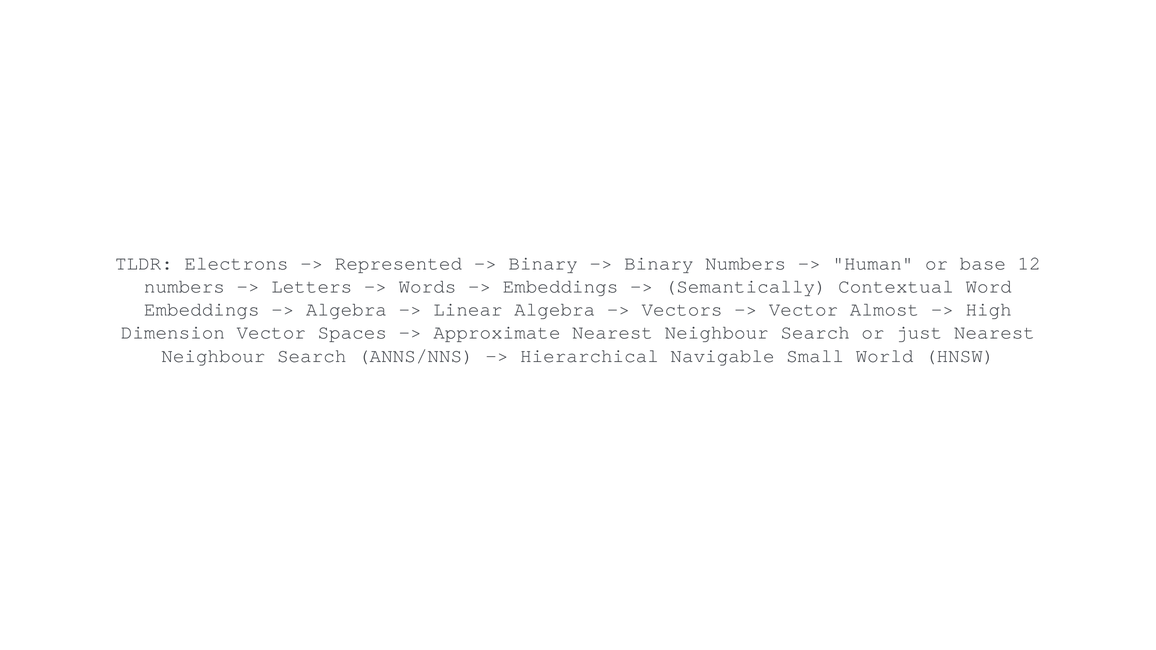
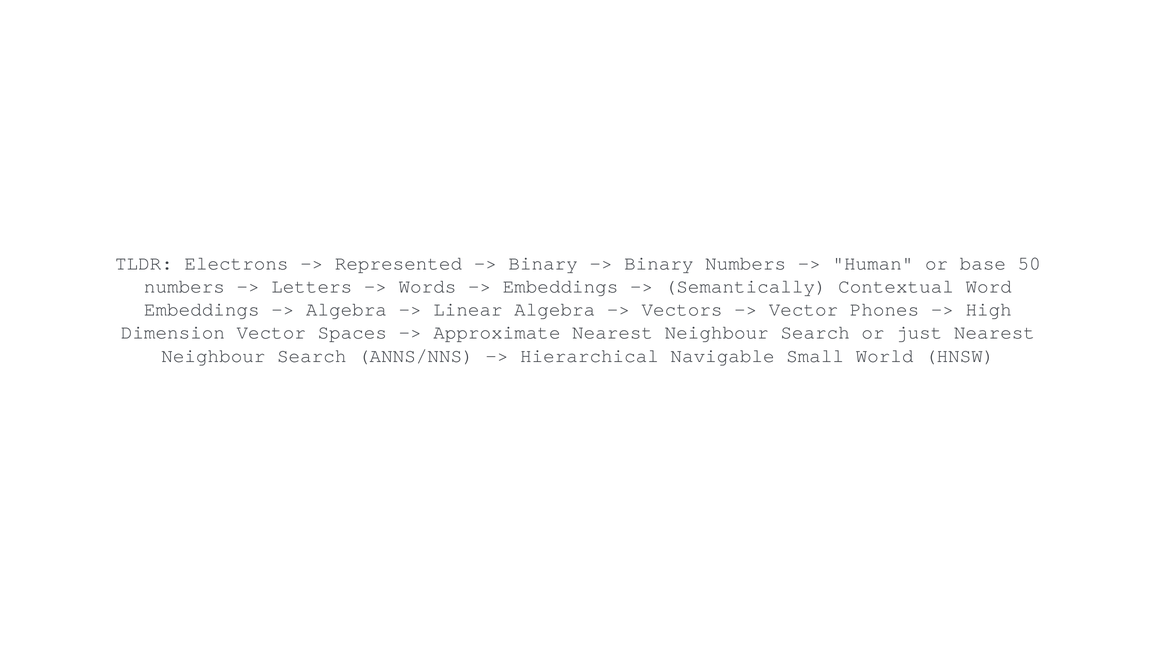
12: 12 -> 50 (1029, 263)
Almost: Almost -> Phones (885, 310)
